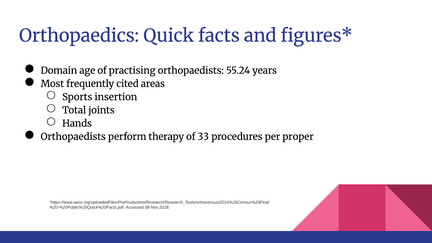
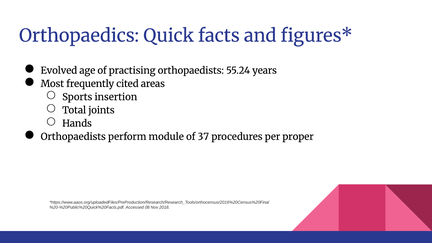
Domain: Domain -> Evolved (59, 71)
therapy: therapy -> module (166, 137)
33: 33 -> 37 (203, 137)
